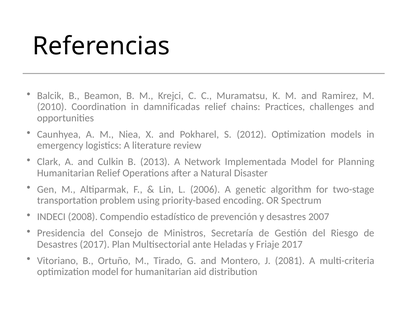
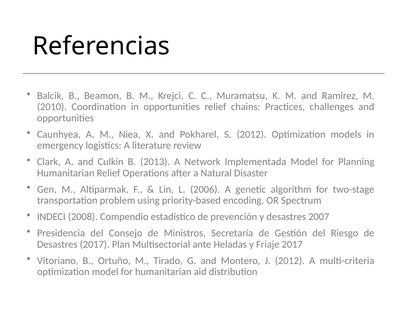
in damnificadas: damnificadas -> opportunities (172, 107)
J 2081: 2081 -> 2012 (290, 260)
